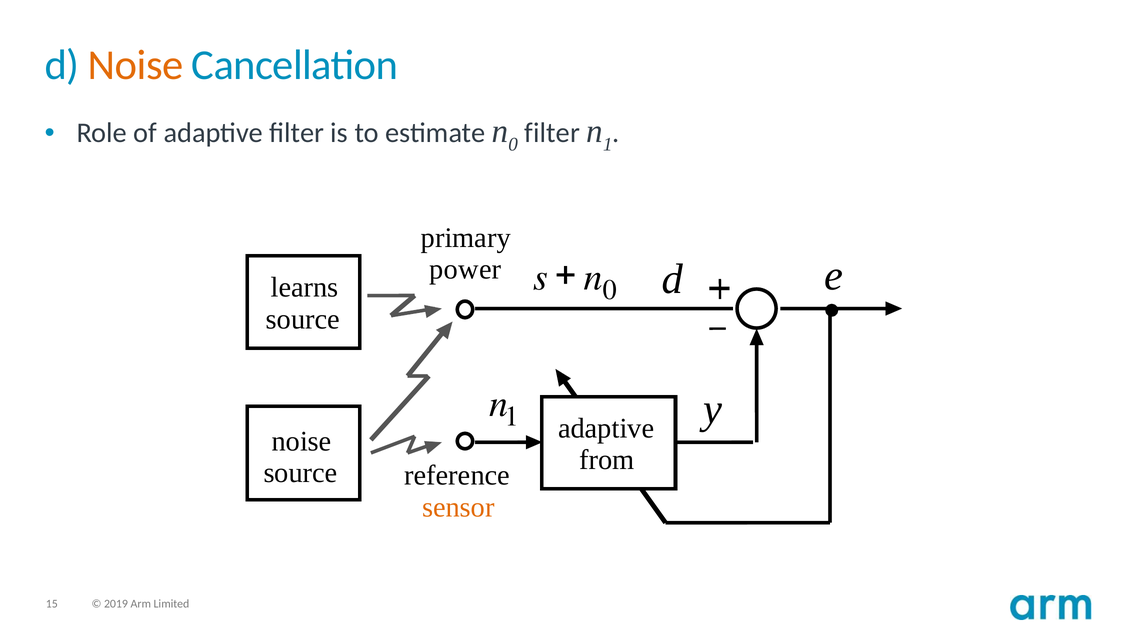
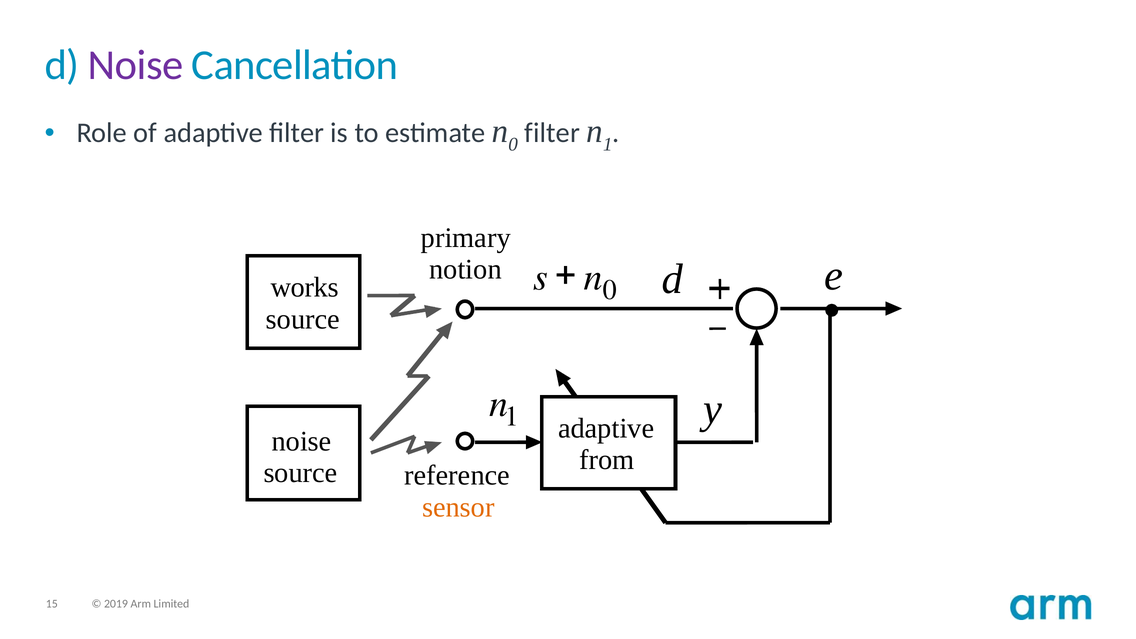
Noise colour: orange -> purple (136, 65)
power: power -> notion (465, 270)
learns: learns -> works (305, 287)
